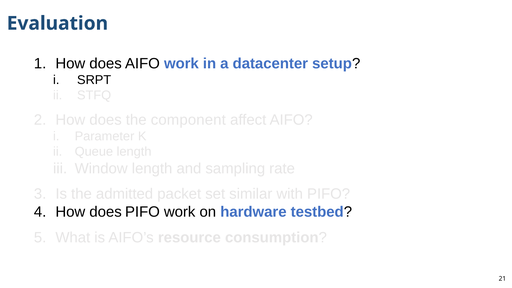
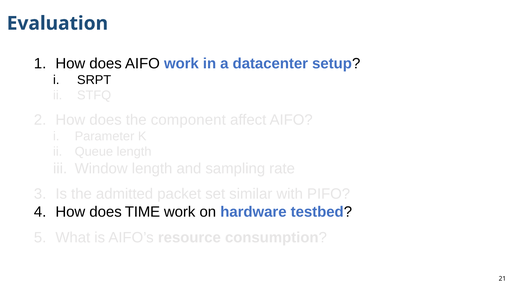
does PIFO: PIFO -> TIME (142, 212)
